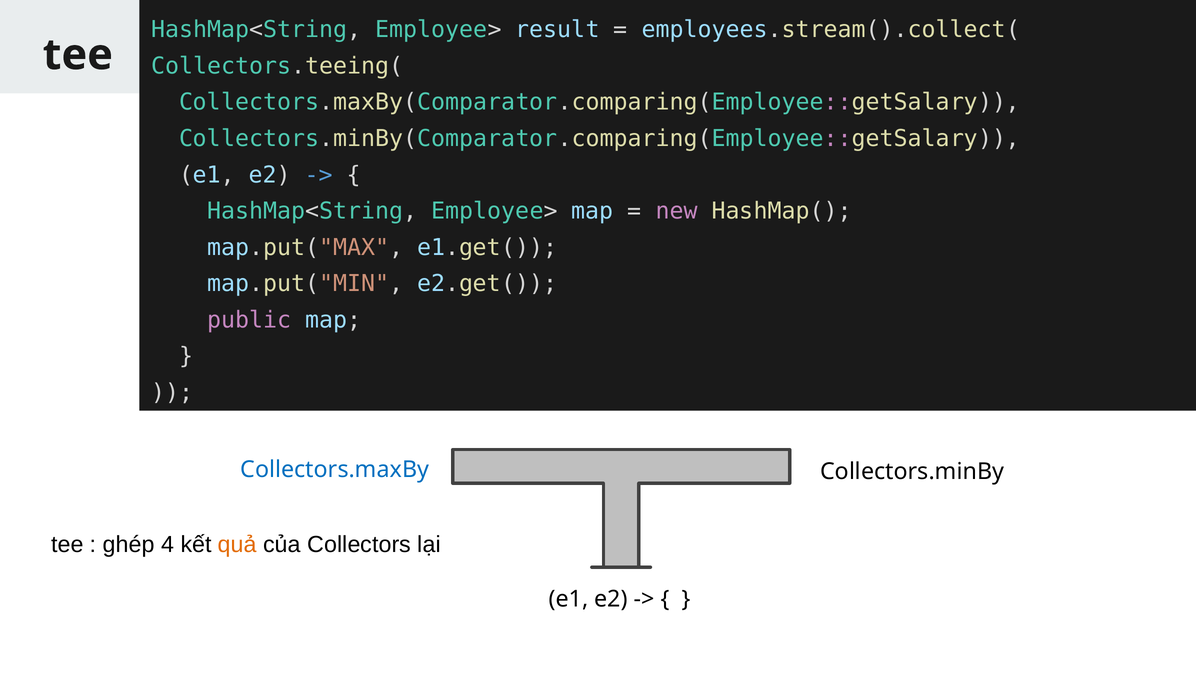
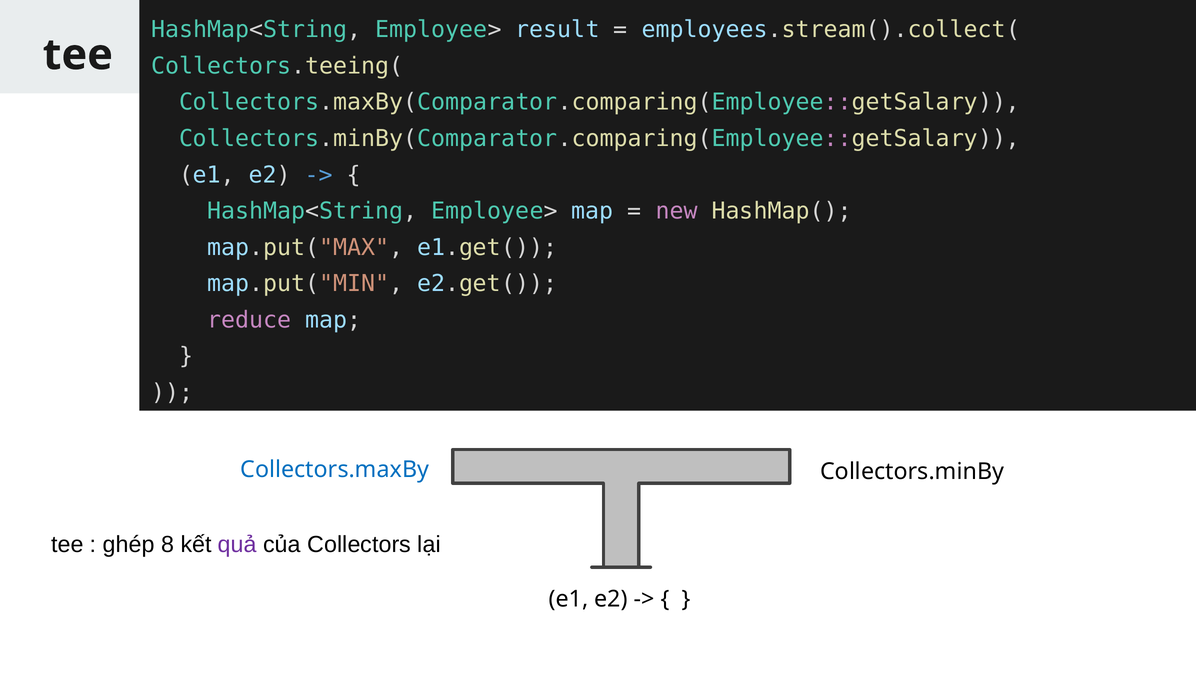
public: public -> reduce (249, 320)
4: 4 -> 8 (168, 544)
quả colour: orange -> purple (237, 544)
